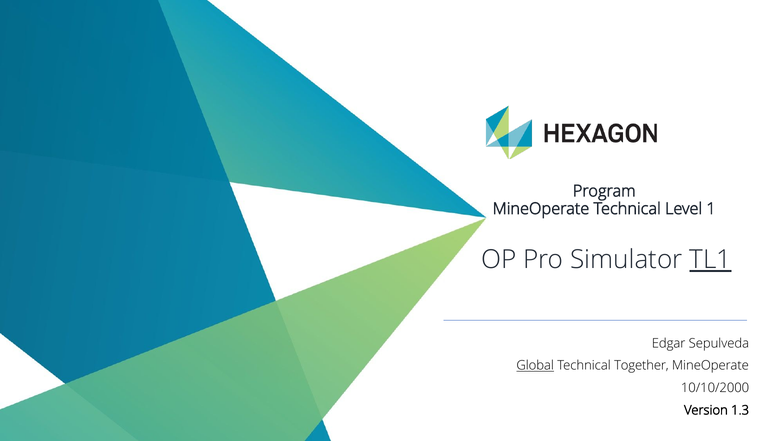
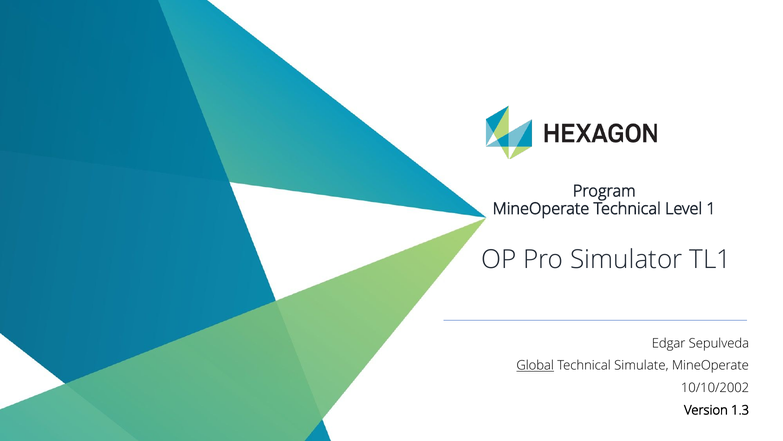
TL1 underline: present -> none (710, 259)
Together: Together -> Simulate (641, 365)
10/10/2000: 10/10/2000 -> 10/10/2002 (715, 387)
